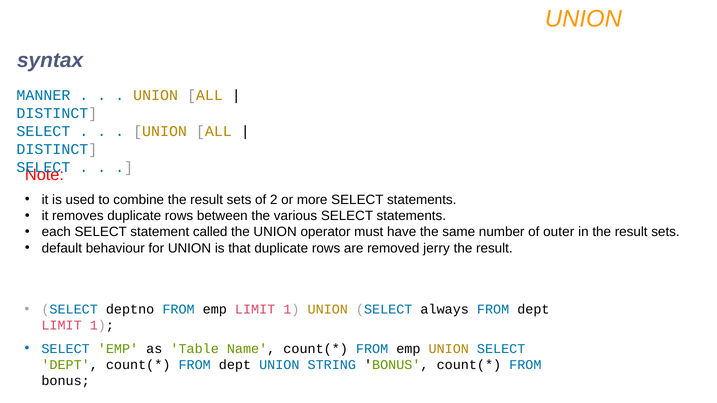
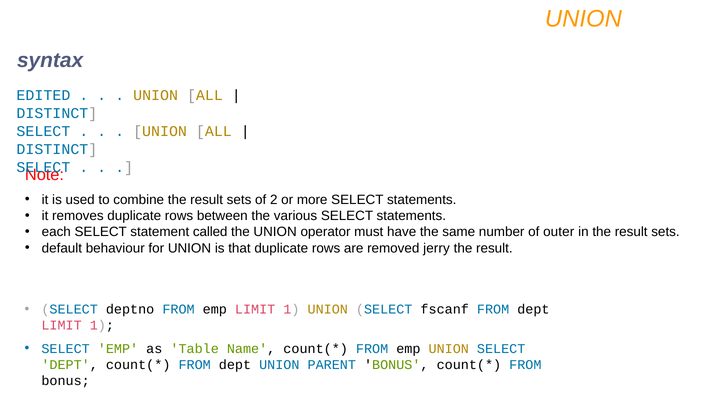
MANNER: MANNER -> EDITED (43, 96)
always: always -> fscanf (445, 310)
STRING: STRING -> PARENT (332, 365)
